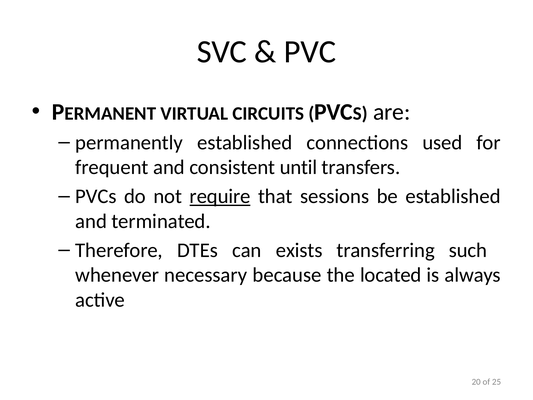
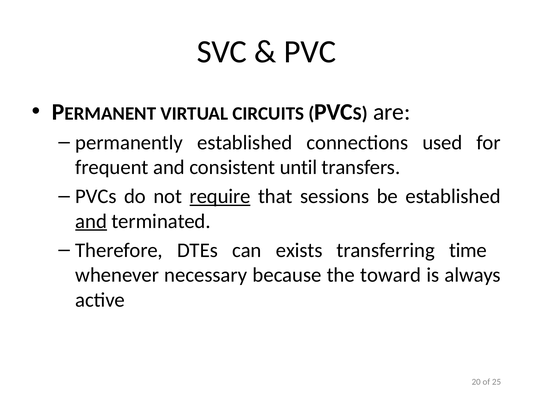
and underline: none -> present (91, 221)
such: such -> time (468, 250)
located: located -> toward (391, 275)
